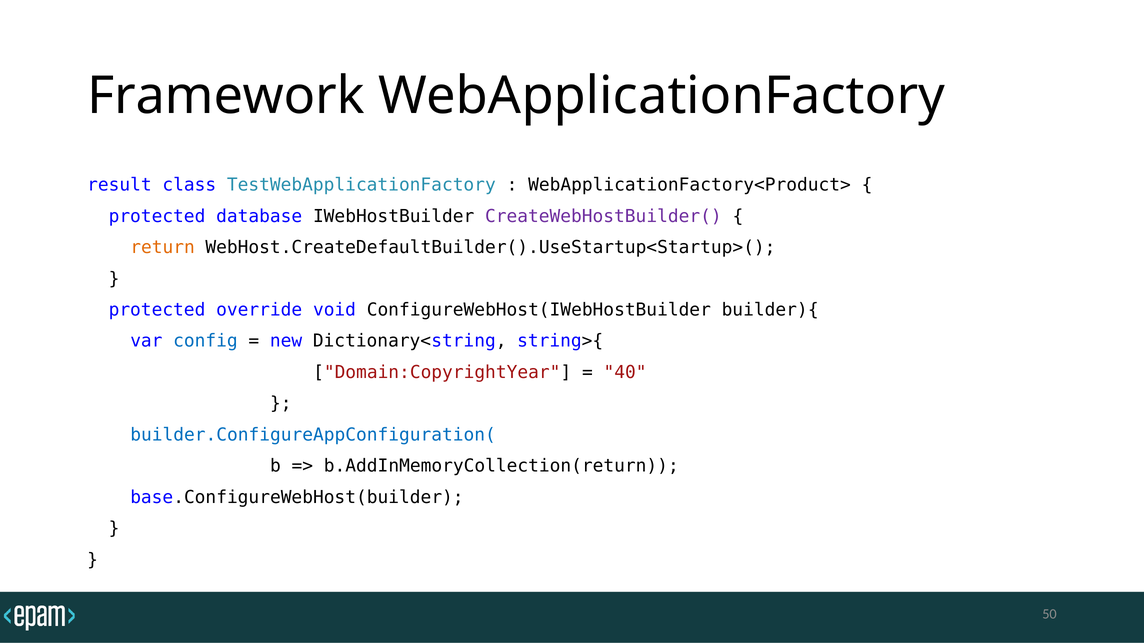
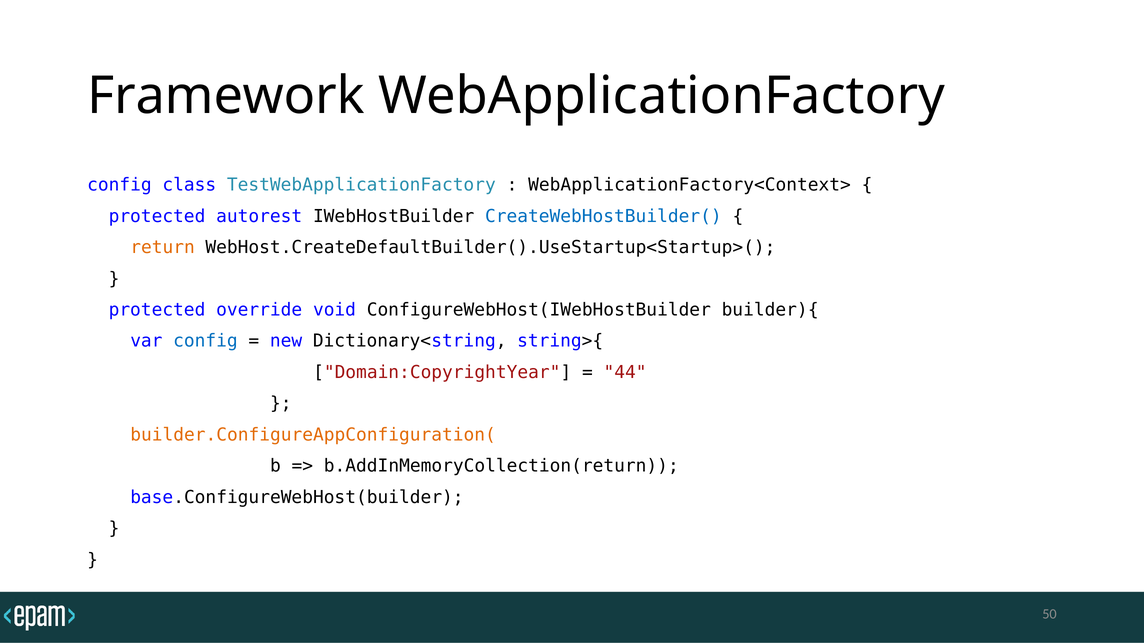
result: result -> config (119, 185)
WebApplicationFactory<Product>: WebApplicationFactory<Product> -> WebApplicationFactory<Context> (689, 185)
database: database -> autorest (259, 216)
CreateWebHostBuilder( colour: purple -> blue (603, 216)
40: 40 -> 44 (625, 373)
builder.ConfigureAppConfiguration( colour: blue -> orange (313, 435)
